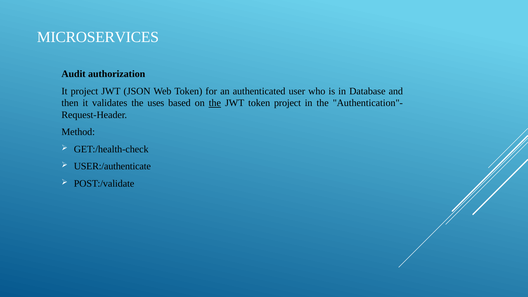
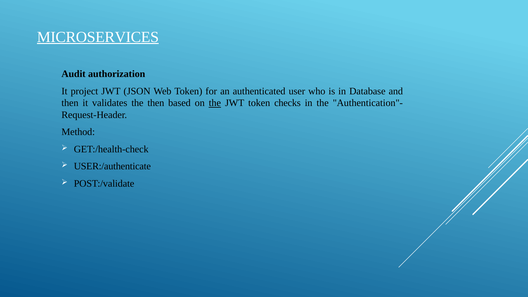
MICROSERVICES underline: none -> present (98, 37)
the uses: uses -> then (156, 103)
token project: project -> checks (287, 103)
